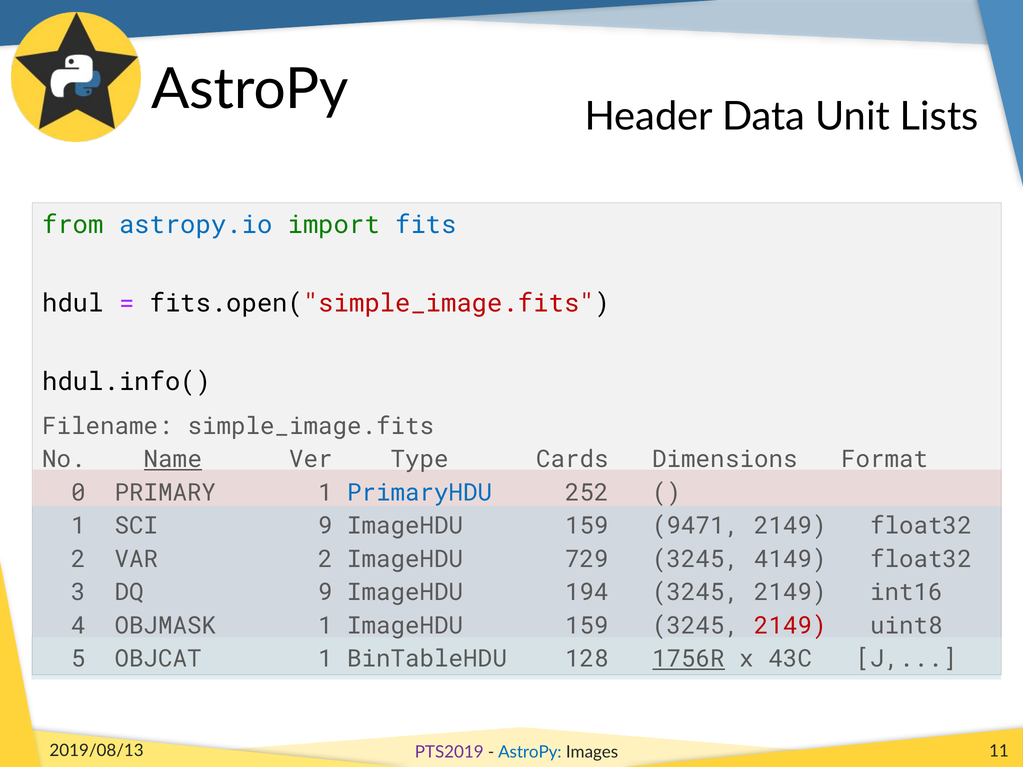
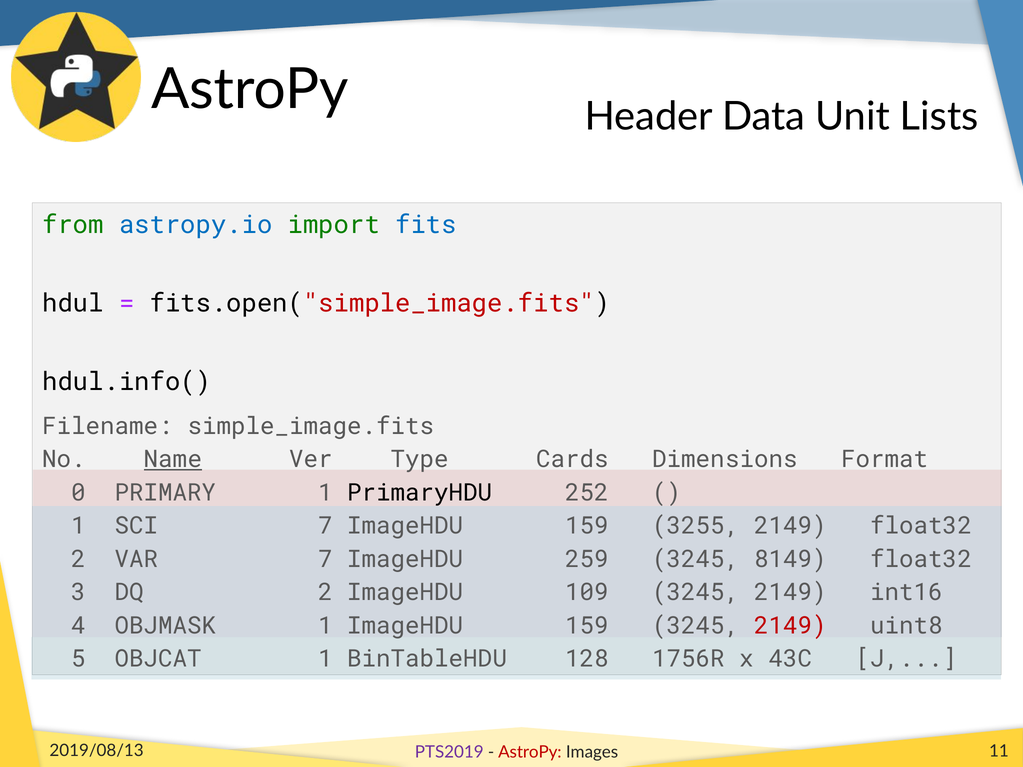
PrimaryHDU colour: blue -> black (420, 493)
SCI 9: 9 -> 7 (325, 526)
9471: 9471 -> 3255 (696, 526)
VAR 2: 2 -> 7 (325, 559)
729: 729 -> 259 (587, 559)
4149: 4149 -> 8149 (790, 559)
DQ 9: 9 -> 2 (325, 593)
194: 194 -> 109 (587, 593)
1756R underline: present -> none (689, 659)
AstroPy colour: blue -> red (530, 752)
